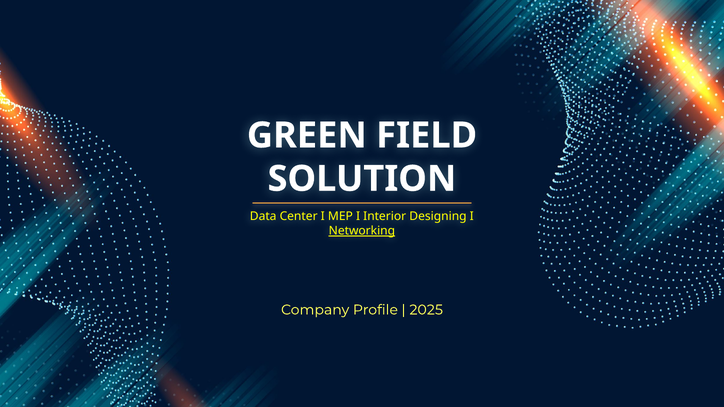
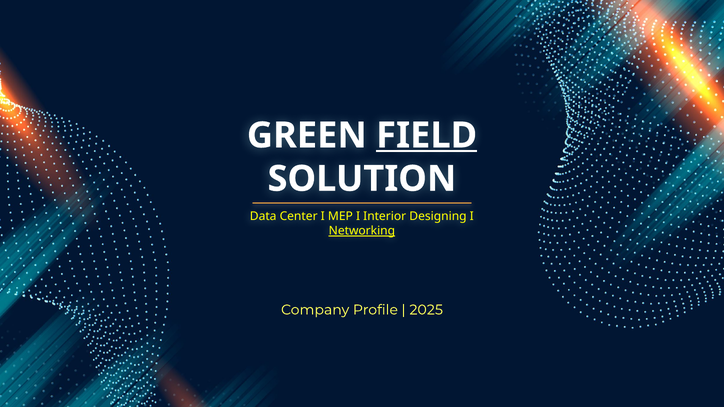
FIELD underline: none -> present (427, 136)
